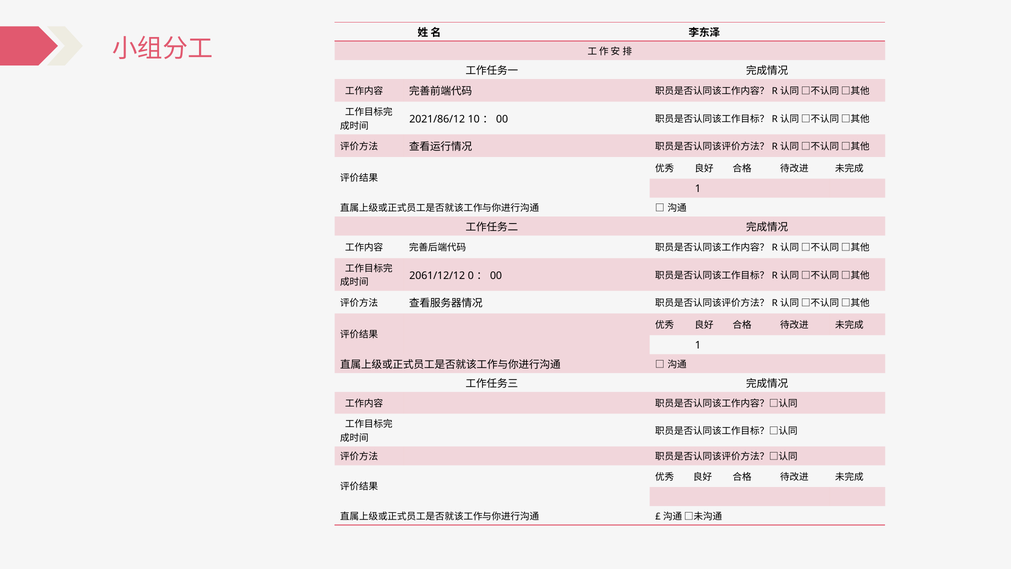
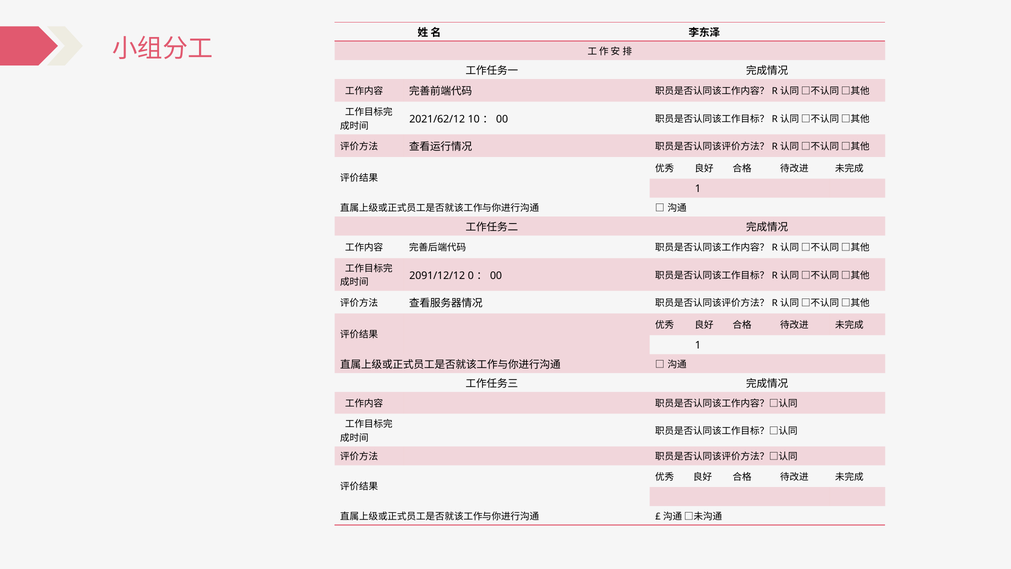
2021/86/12: 2021/86/12 -> 2021/62/12 (437, 119)
2061/12/12: 2061/12/12 -> 2091/12/12 (437, 275)
